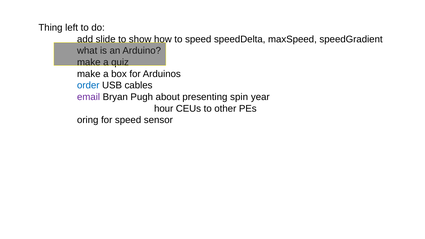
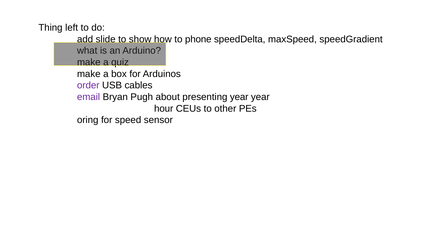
to speed: speed -> phone (198, 39)
order colour: blue -> purple (88, 85)
presenting spin: spin -> year (239, 97)
